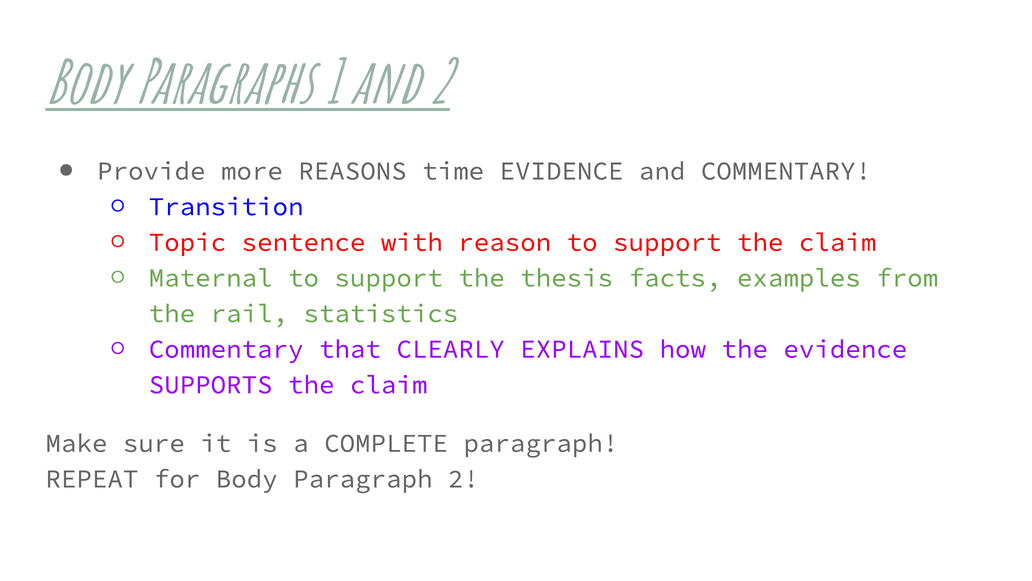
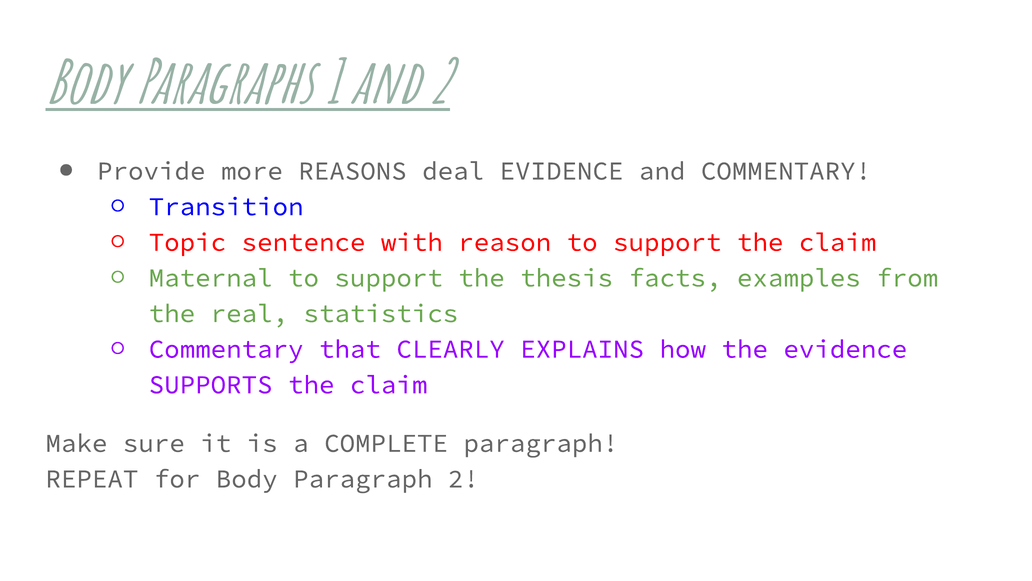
time: time -> deal (453, 171)
rail: rail -> real (249, 313)
